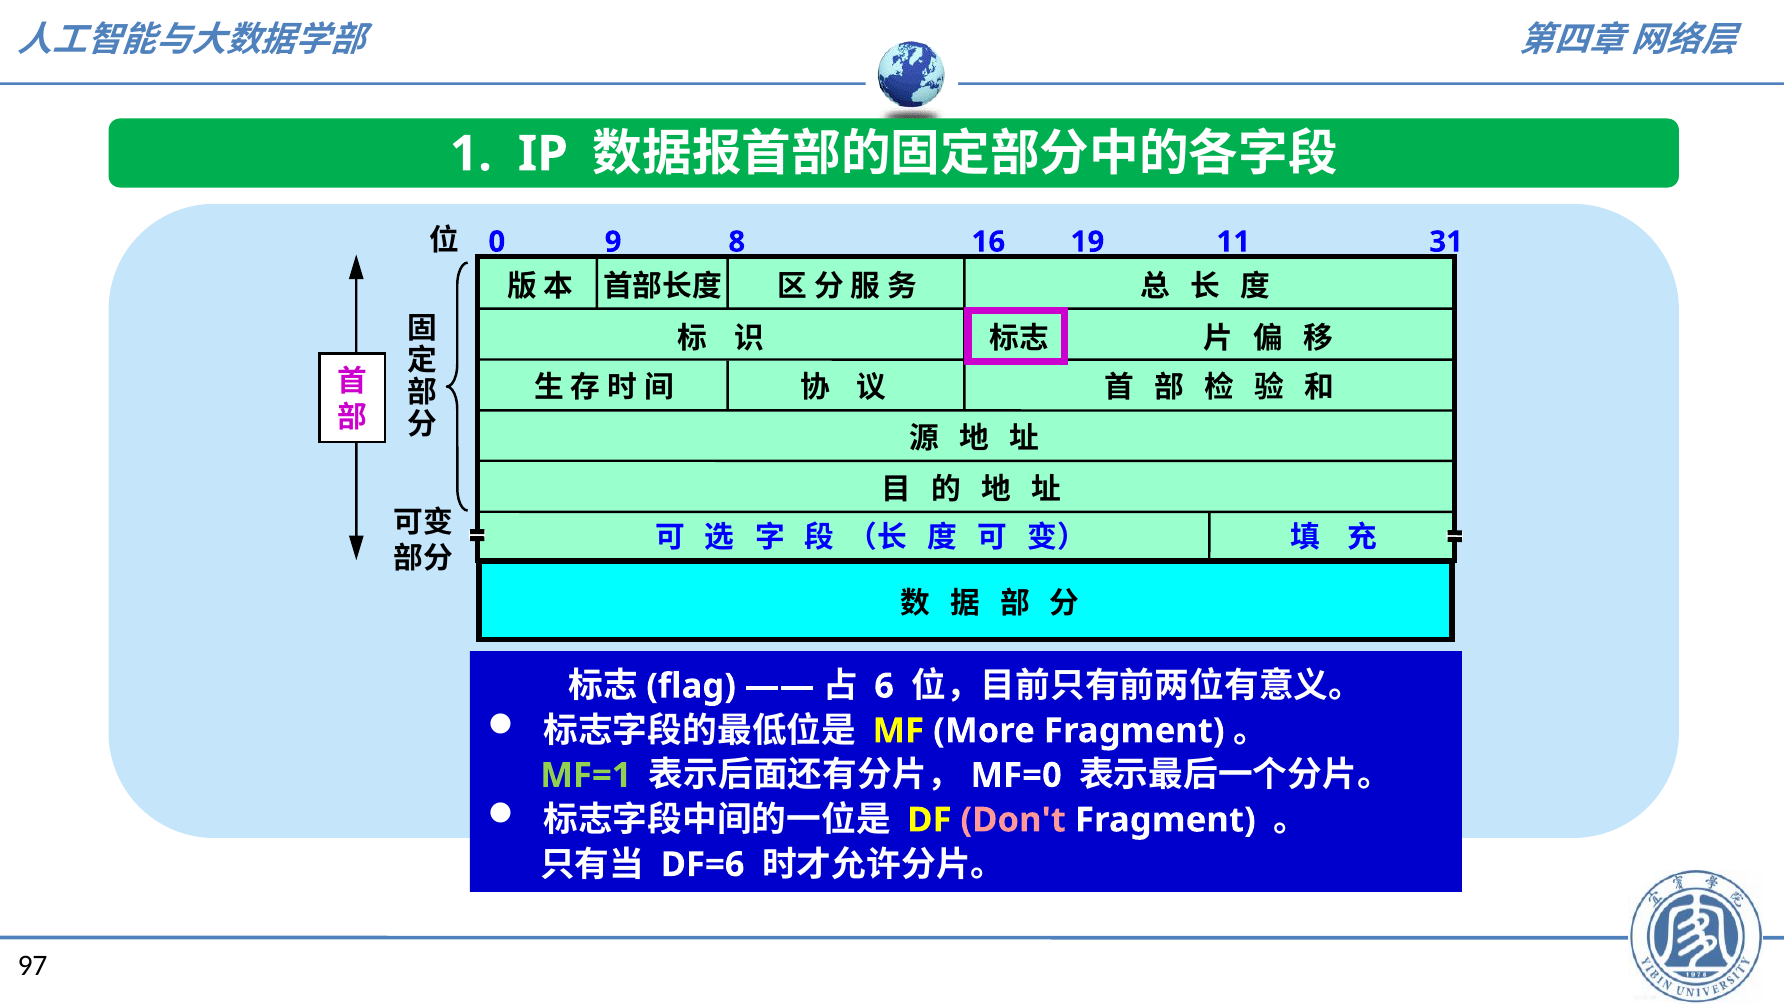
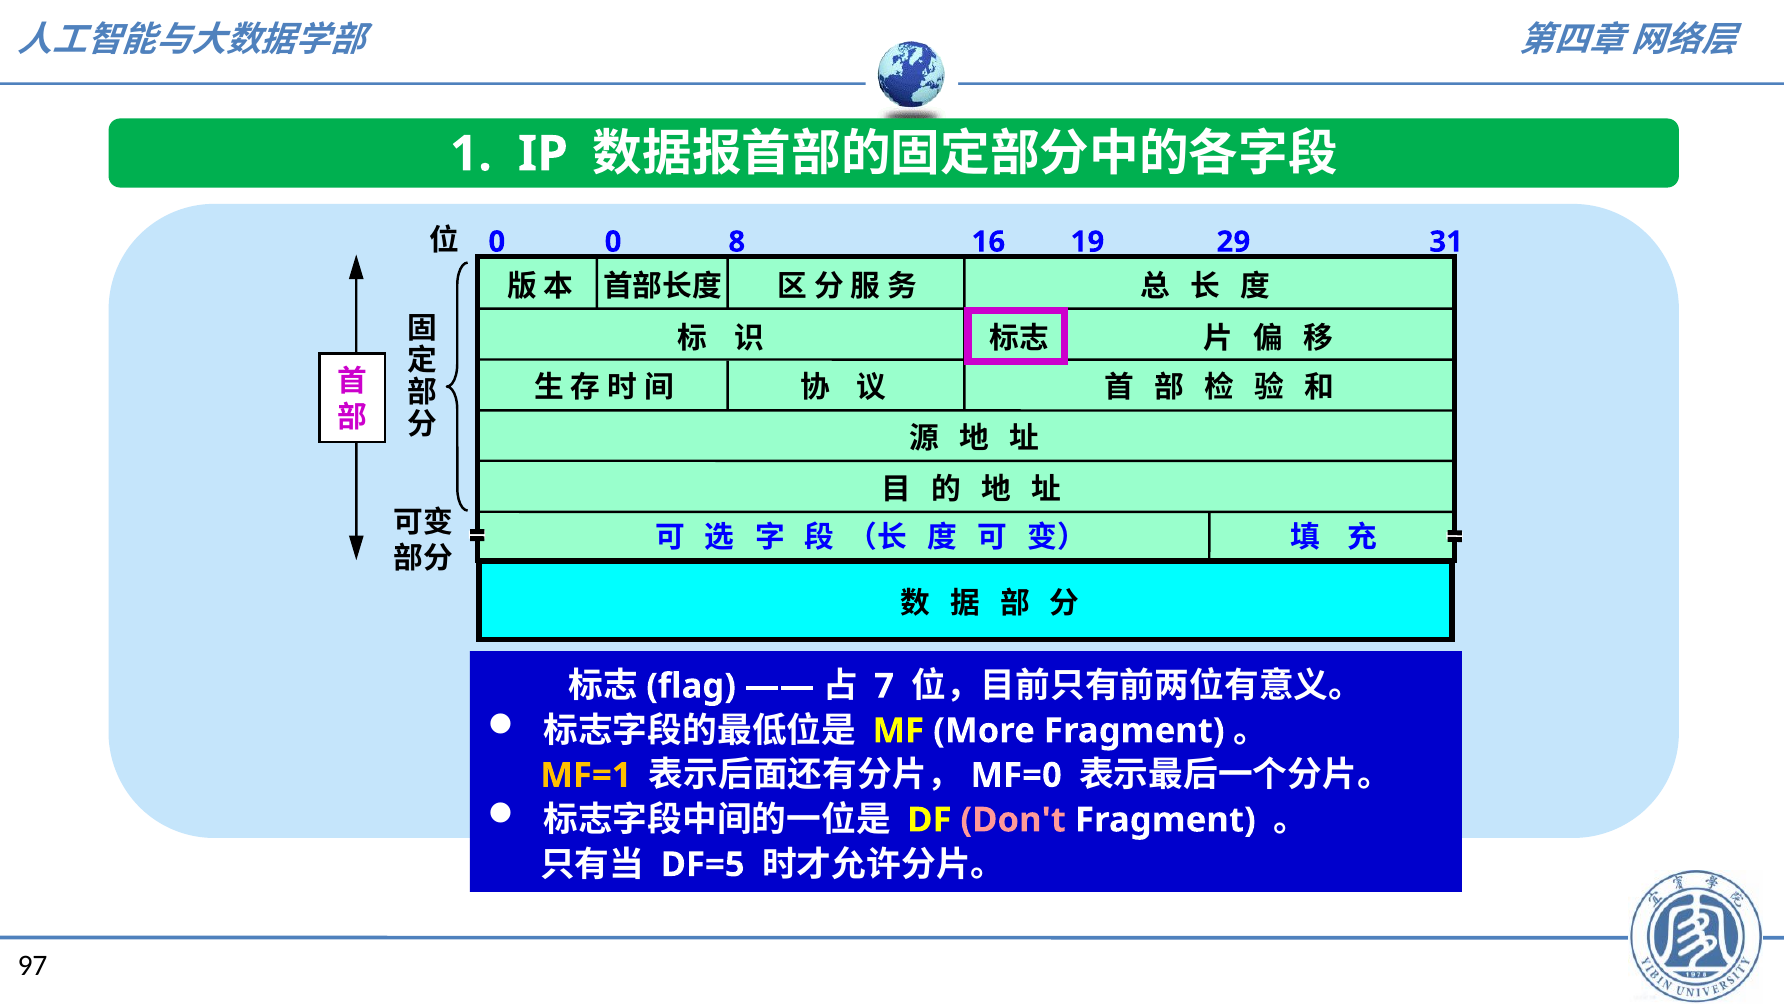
0 9: 9 -> 0 (613, 242)
11: 11 -> 29 (1233, 242)
6: 6 -> 7 (884, 686)
MF=1 colour: light green -> yellow (586, 775)
DF=6: DF=6 -> DF=5 (703, 864)
